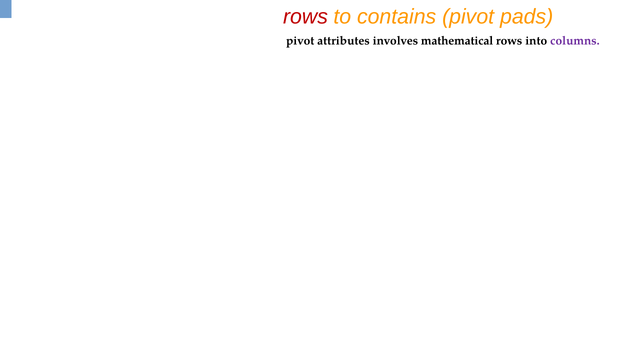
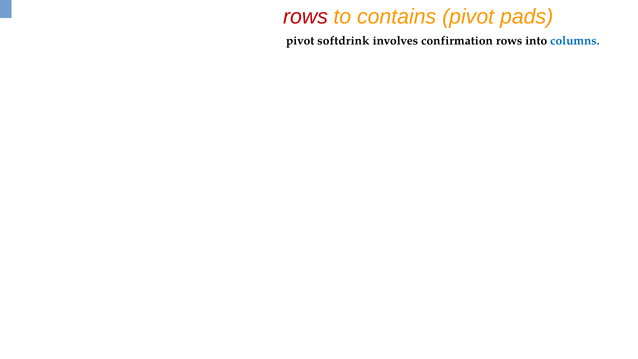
attributes: attributes -> softdrink (343, 41)
mathematical: mathematical -> confirmation (457, 41)
columns colour: purple -> blue (575, 41)
